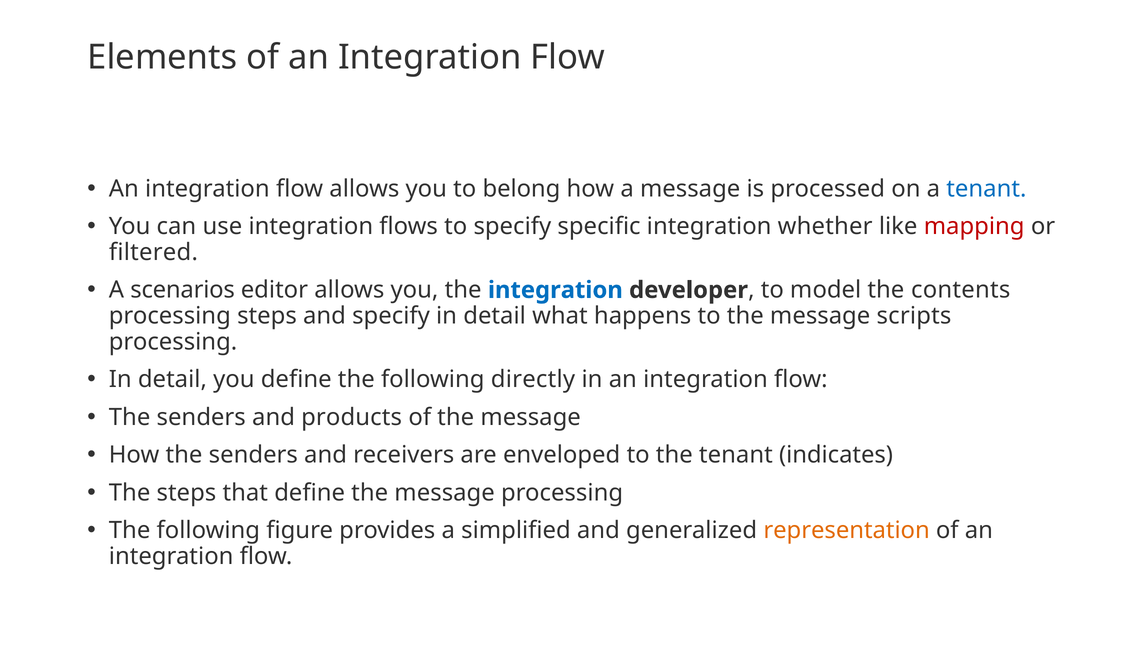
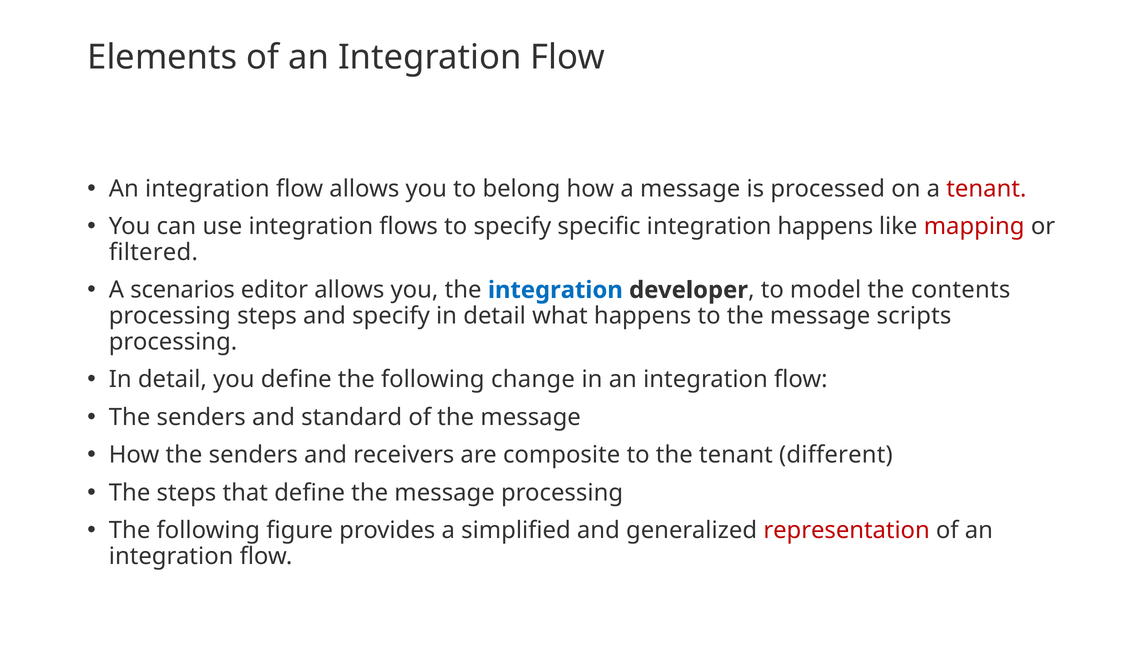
tenant colour: blue -> red (986, 189)
integration whether: whether -> happens (825, 226)
directly: directly -> change (533, 379)
products: products -> standard (352, 417)
enveloped: enveloped -> composite (562, 455)
indicates: indicates -> different (836, 455)
representation colour: orange -> red (847, 530)
